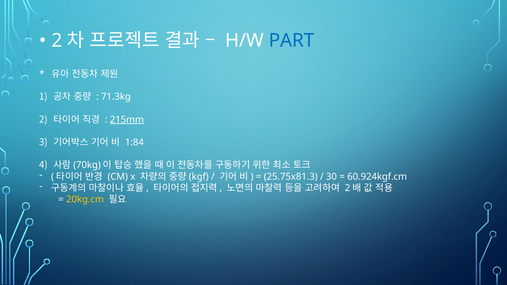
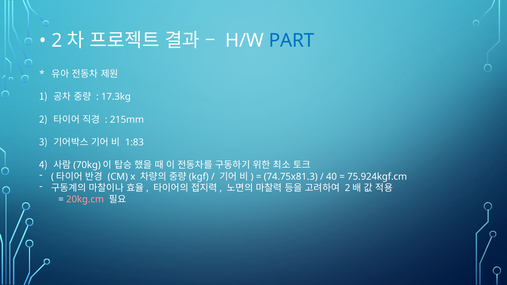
71.3kg: 71.3kg -> 17.3kg (116, 97)
215mm underline: present -> none (127, 120)
1:84: 1:84 -> 1:83 (134, 142)
25.75x81.3: 25.75x81.3 -> 74.75x81.3 (291, 177)
30: 30 -> 40 (331, 177)
60.924kgf.cm: 60.924kgf.cm -> 75.924kgf.cm (377, 177)
20kg.cm colour: yellow -> pink (85, 200)
